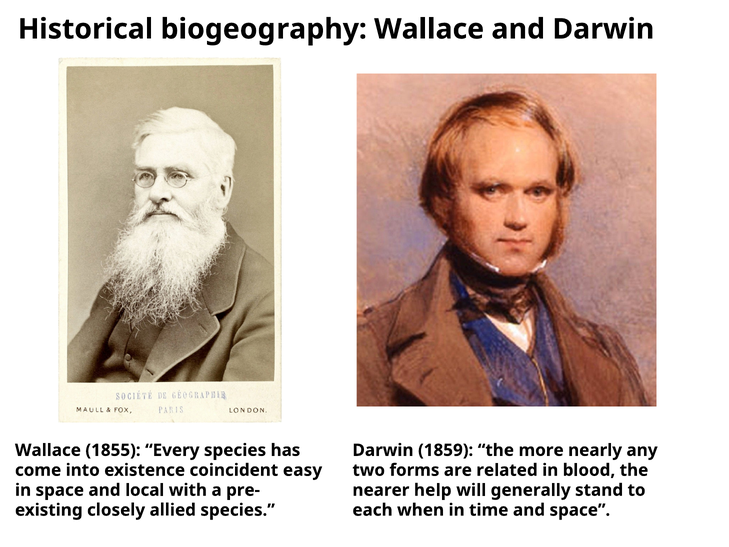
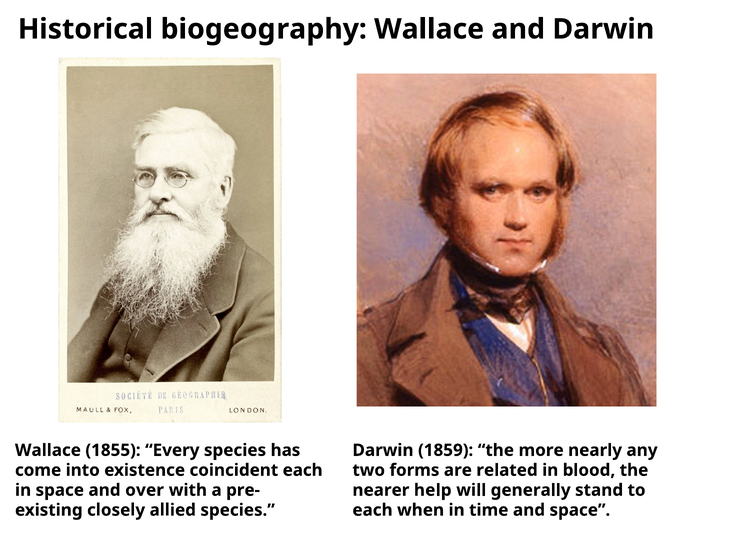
coincident easy: easy -> each (303, 470)
local: local -> over (145, 490)
